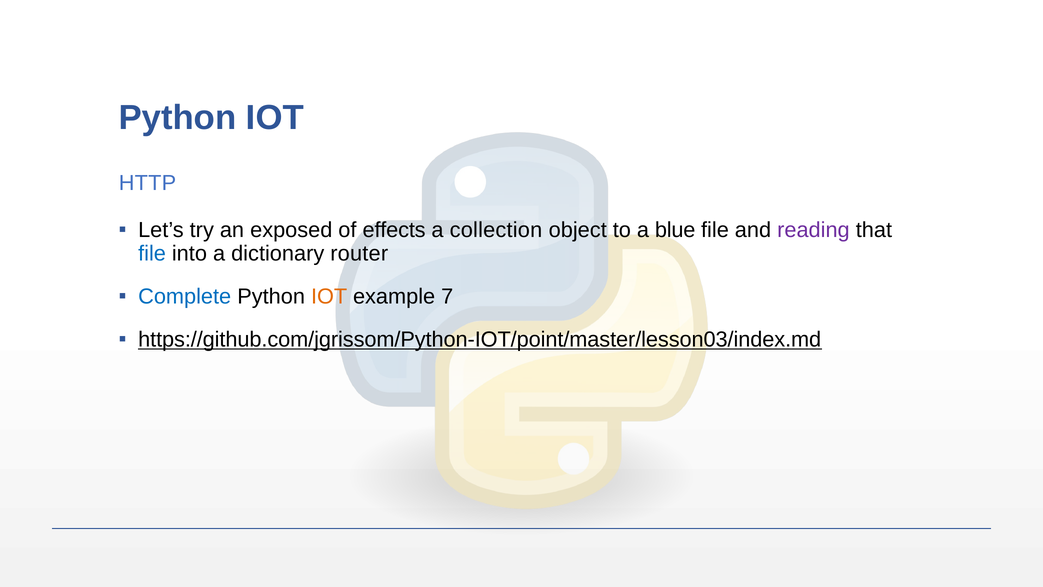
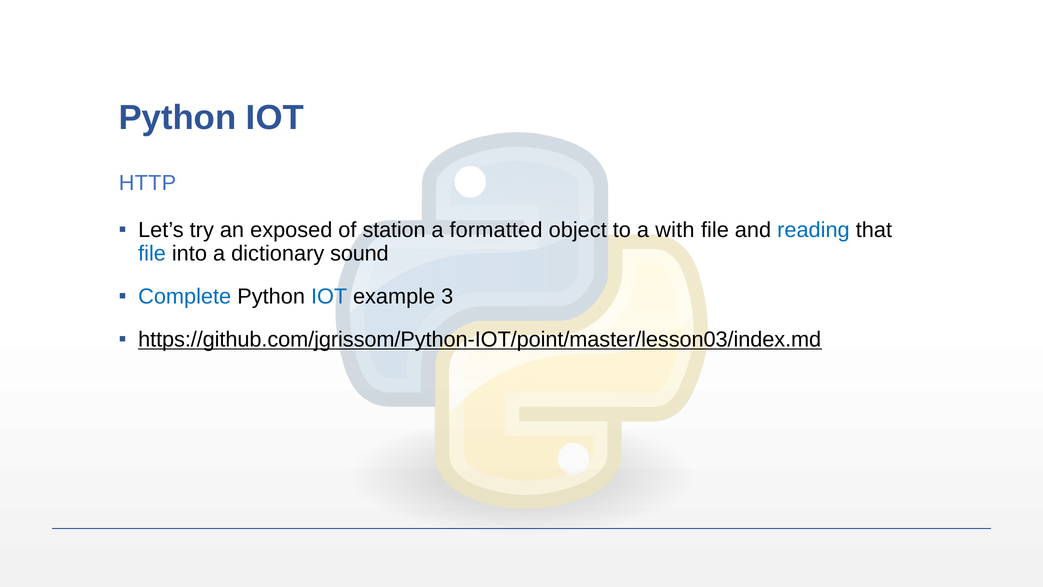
effects: effects -> station (394, 230)
collection: collection -> formatted (496, 230)
blue: blue -> with (675, 230)
reading colour: purple -> blue (813, 230)
router: router -> sound (359, 253)
IOT colour: orange -> blue (329, 296)
7: 7 -> 3 (447, 296)
